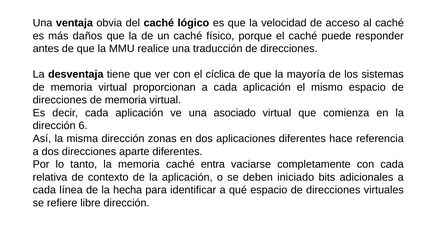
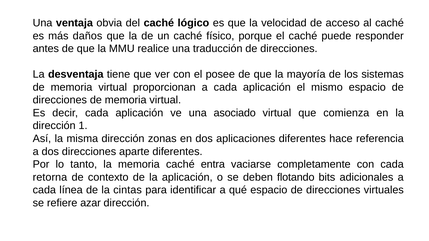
cíclica: cíclica -> posee (220, 74)
6: 6 -> 1 (83, 126)
relativa: relativa -> retorna (50, 177)
iniciado: iniciado -> flotando (296, 177)
hecha: hecha -> cintas (128, 190)
libre: libre -> azar (91, 203)
